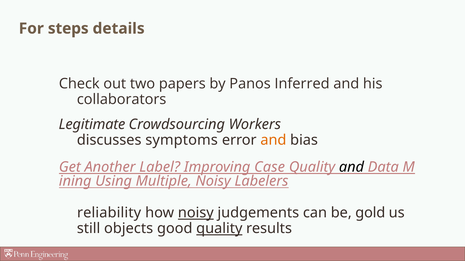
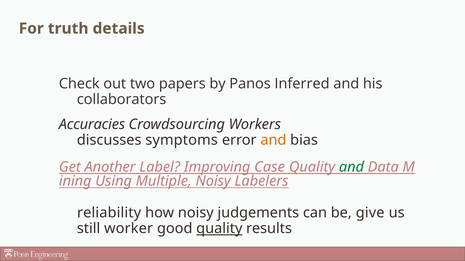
steps: steps -> truth (68, 29)
Legitimate: Legitimate -> Accuracies (92, 125)
and colour: black -> green (351, 167)
noisy underline: present -> none (196, 213)
gold: gold -> give (370, 213)
objects: objects -> worker (129, 229)
